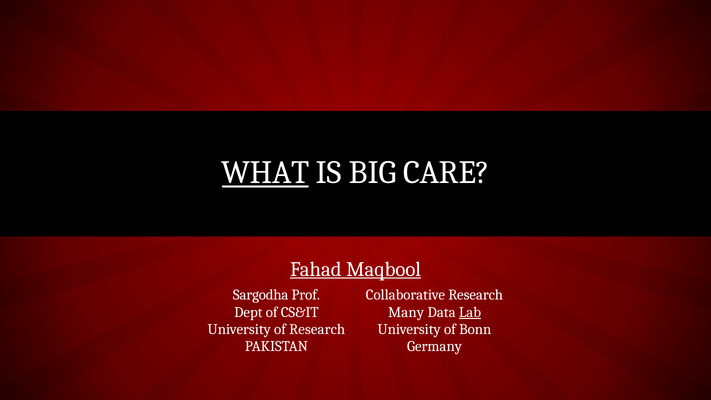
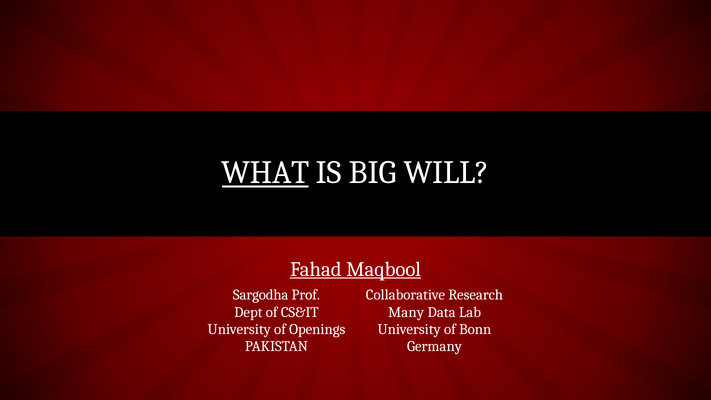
CARE: CARE -> WILL (446, 172)
Lab underline: present -> none (470, 312)
of Research: Research -> Openings (317, 329)
